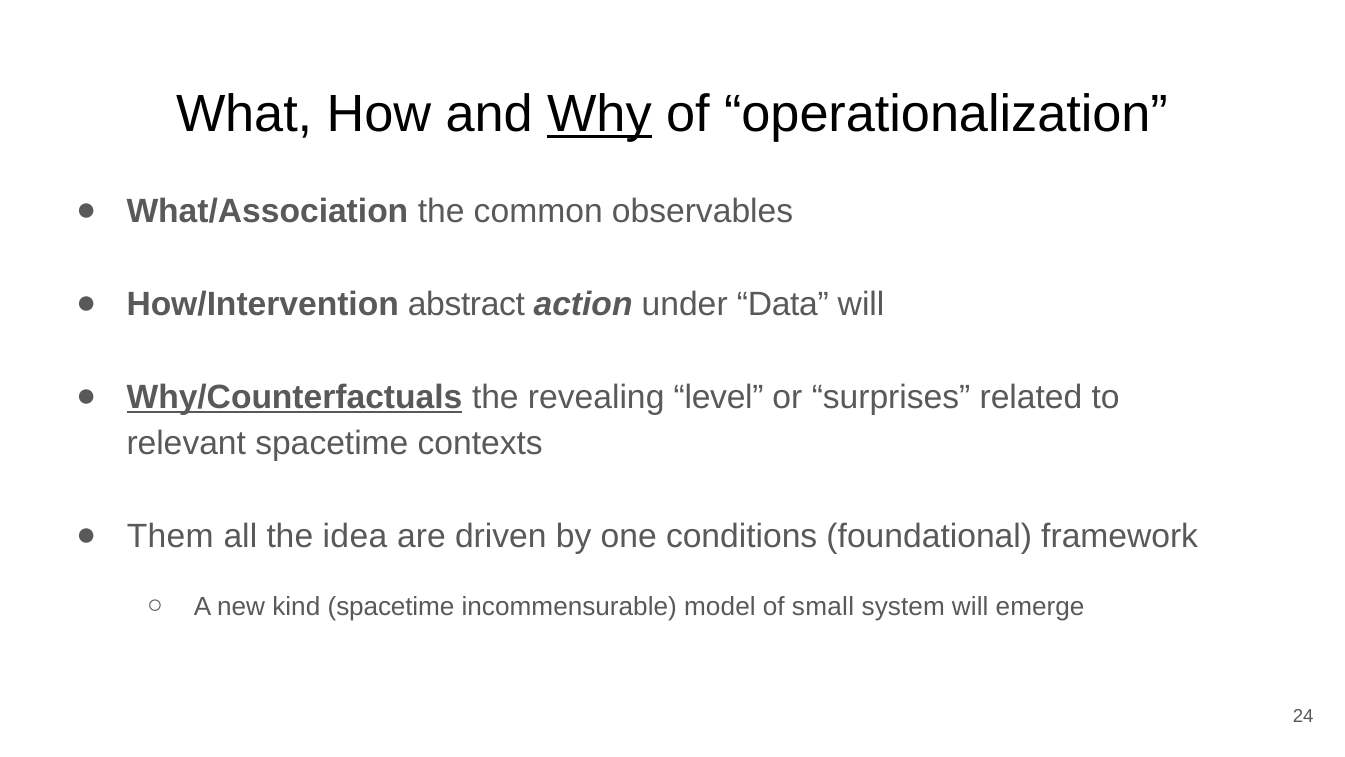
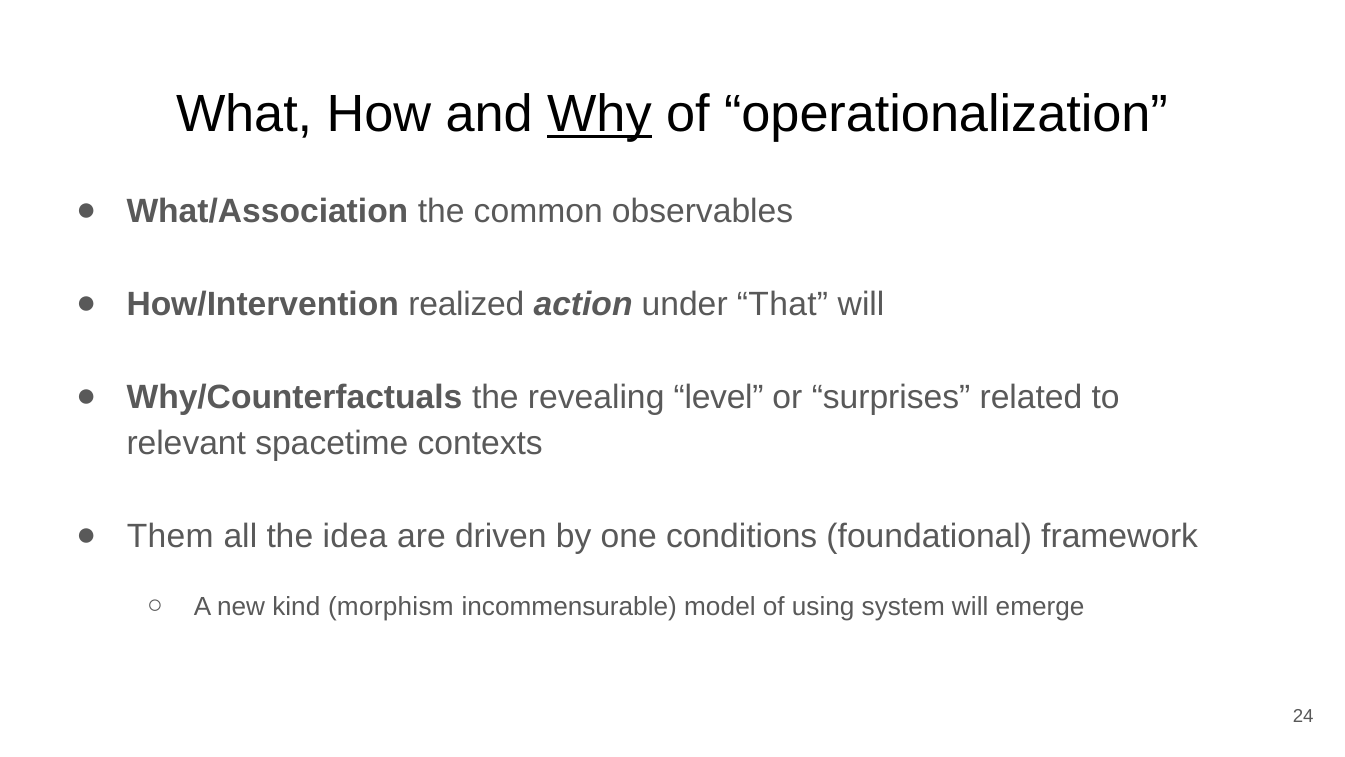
abstract: abstract -> realized (466, 304)
Data: Data -> That (783, 304)
Why/Counterfactuals underline: present -> none (294, 397)
kind spacetime: spacetime -> morphism (391, 606)
small: small -> using (823, 606)
